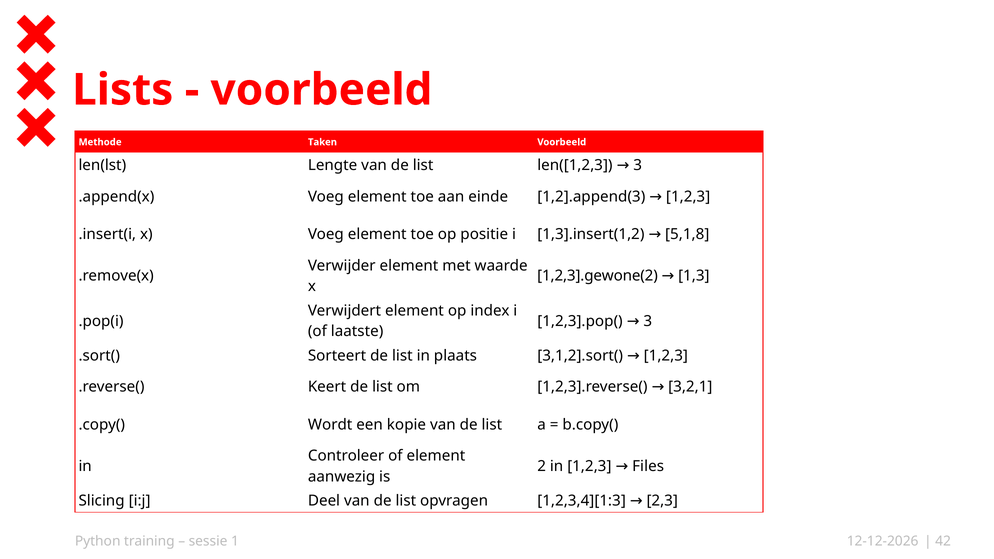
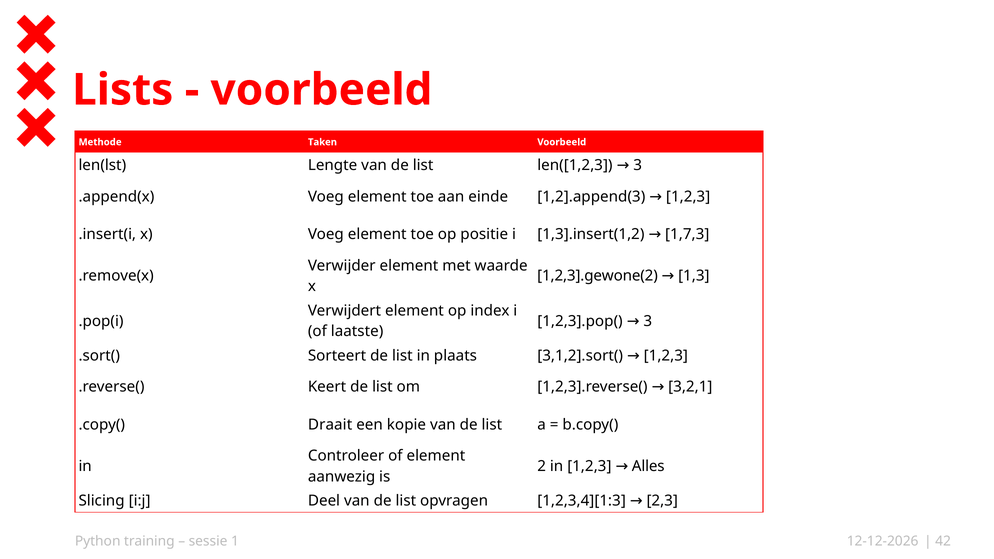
5,1,8: 5,1,8 -> 1,7,3 (687, 235)
Wordt: Wordt -> Draait (330, 425)
Files: Files -> Alles (648, 466)
